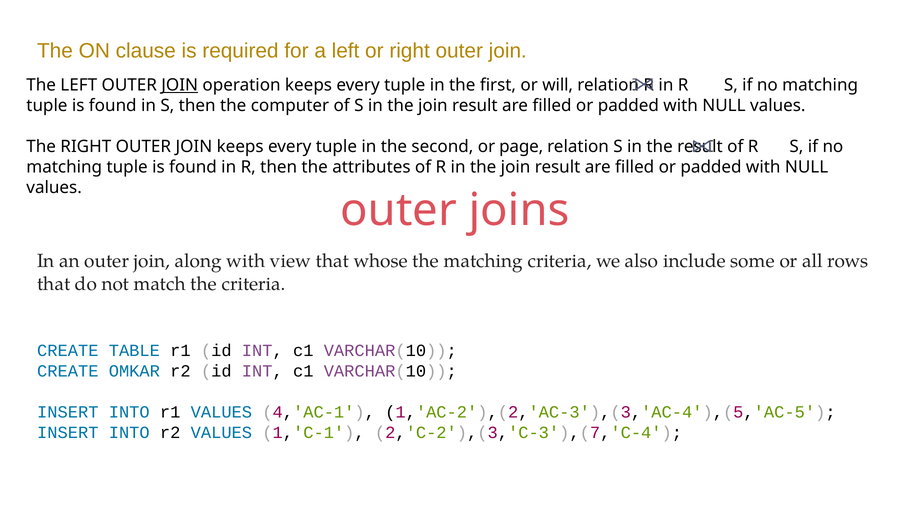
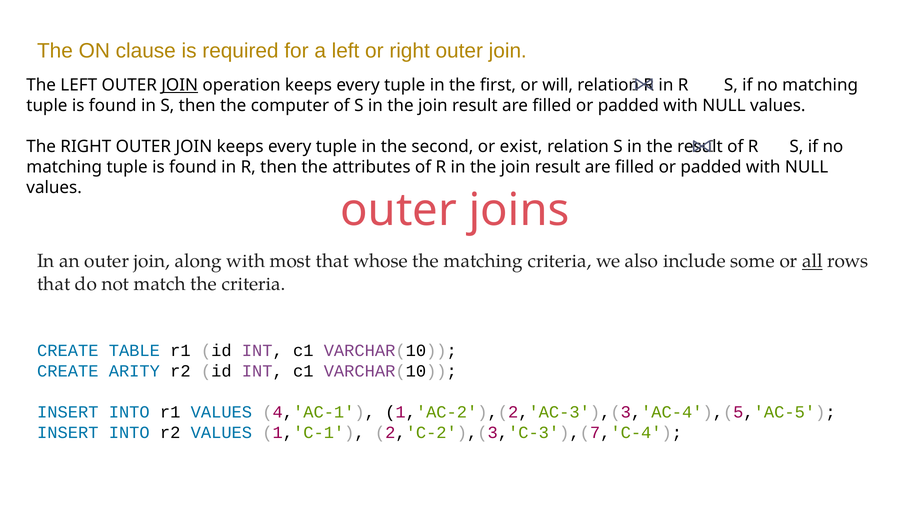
page: page -> exist (521, 147)
view: view -> most (291, 261)
all underline: none -> present (812, 261)
OMKAR: OMKAR -> ARITY (134, 371)
